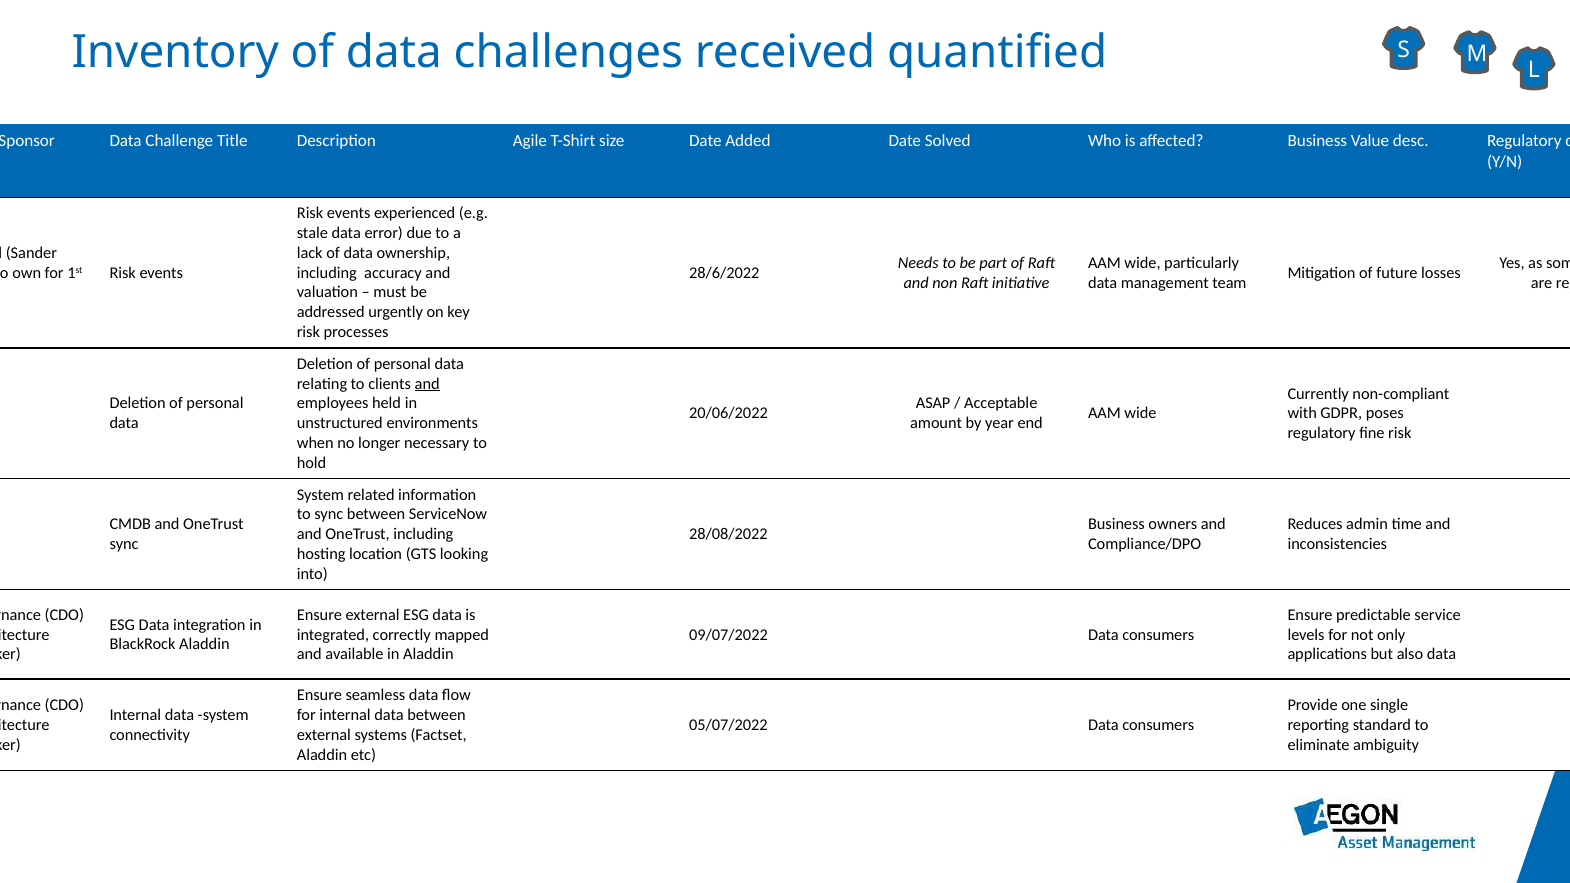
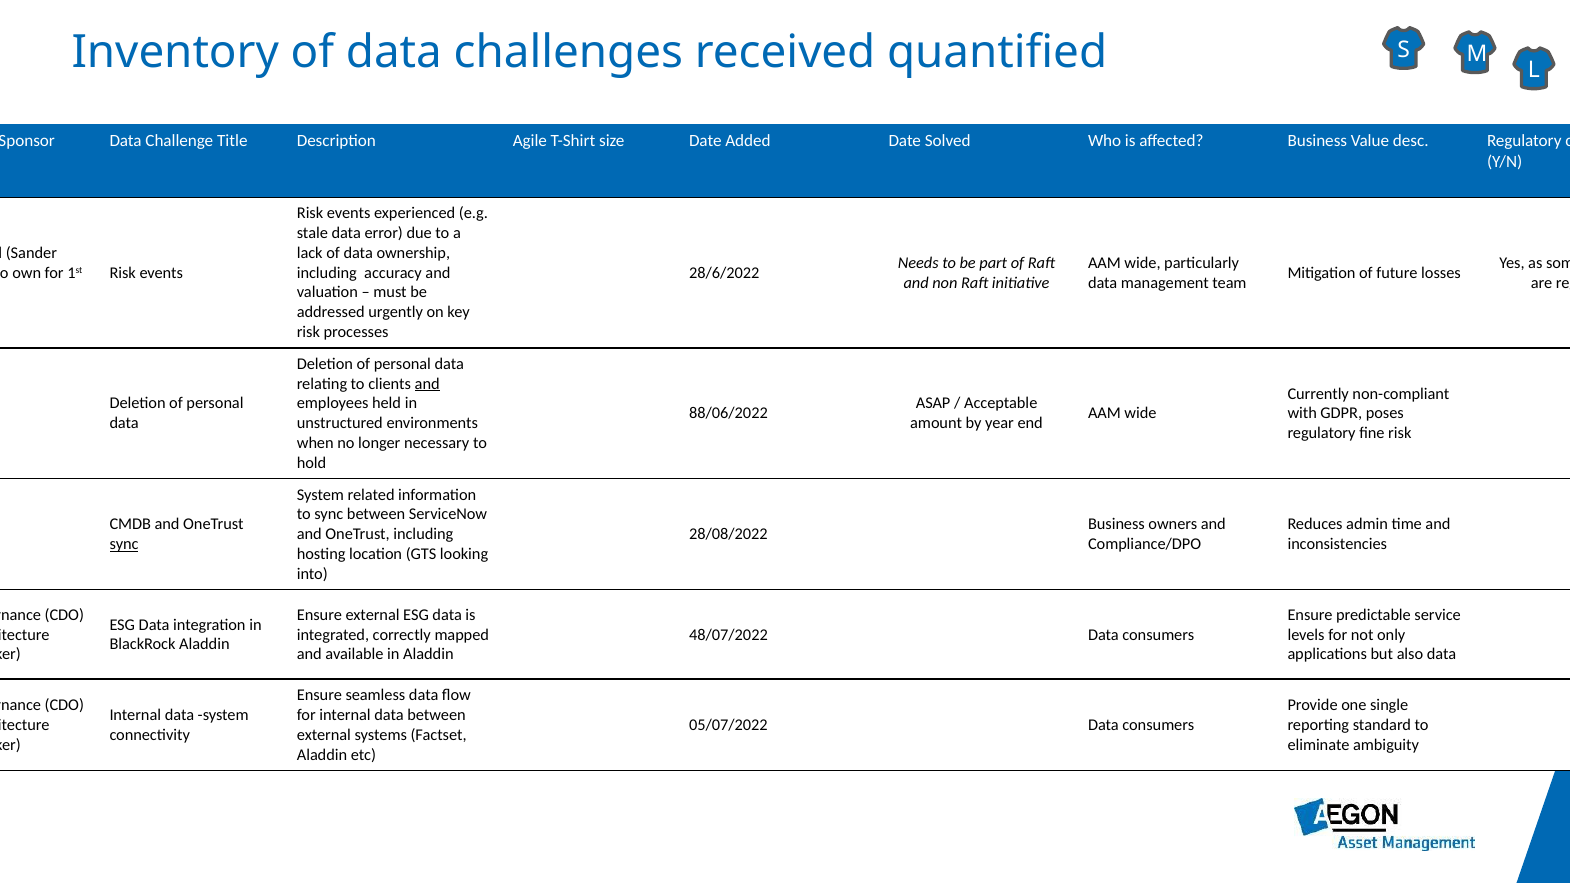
20/06/2022: 20/06/2022 -> 88/06/2022 (728, 414)
sync underline: none -> present (124, 544)
09/07/2022: 09/07/2022 -> 48/07/2022 (728, 635)
